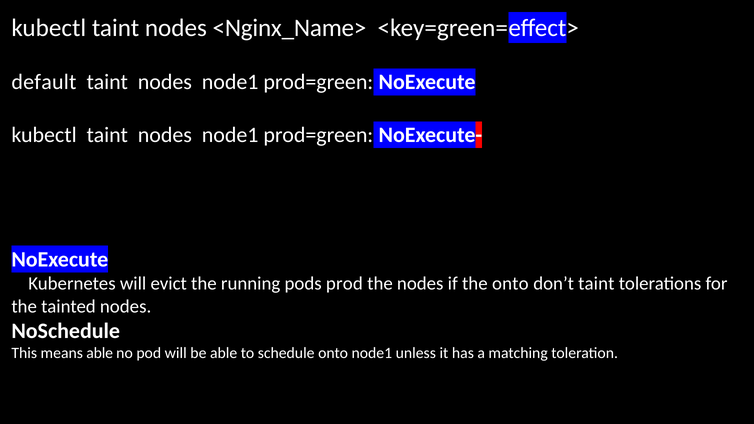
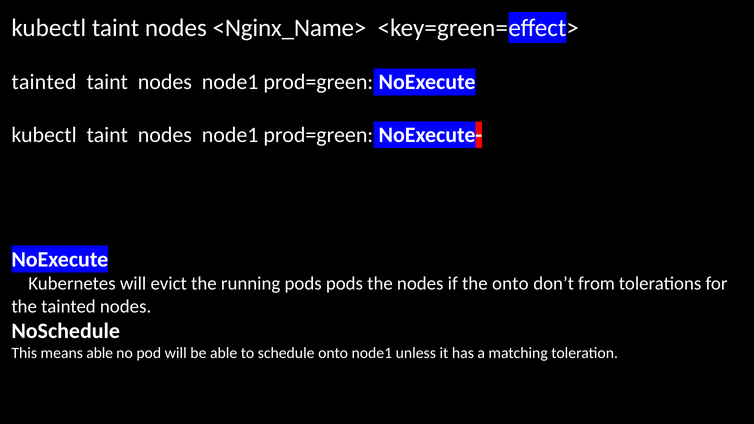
default: default -> tainted (44, 82)
pods prod: prod -> pods (344, 284)
don’t taint: taint -> from (596, 284)
